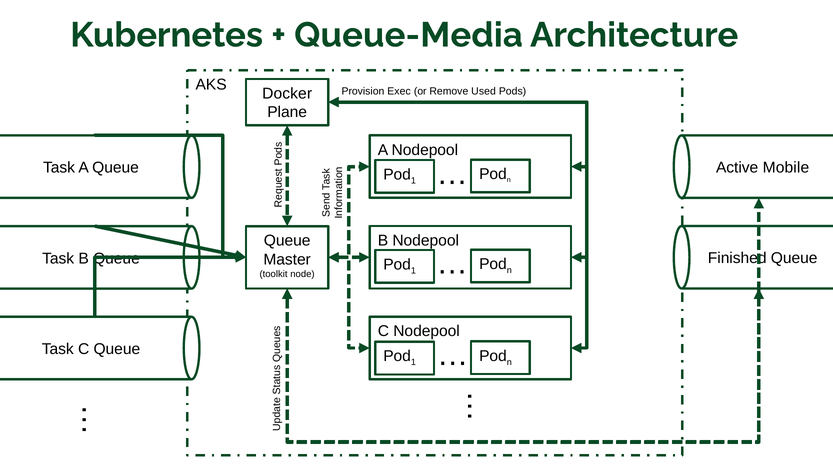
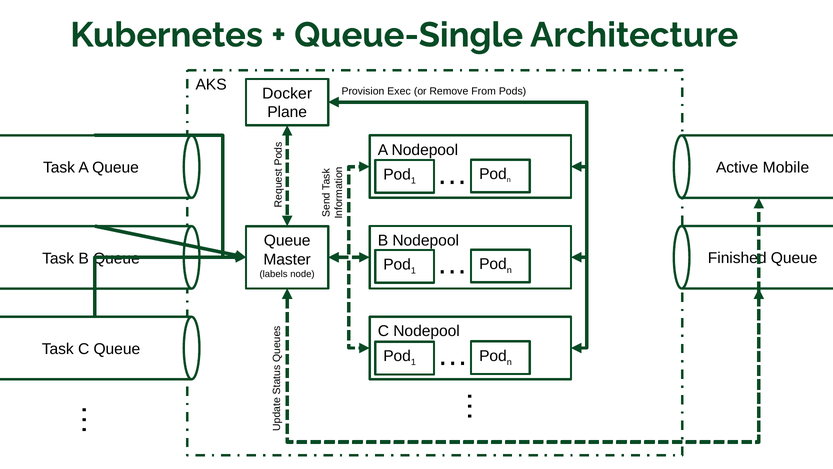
Queue-Media: Queue-Media -> Queue-Single (409, 35)
Used: Used -> From (484, 91)
toolkit: toolkit -> labels (274, 274)
